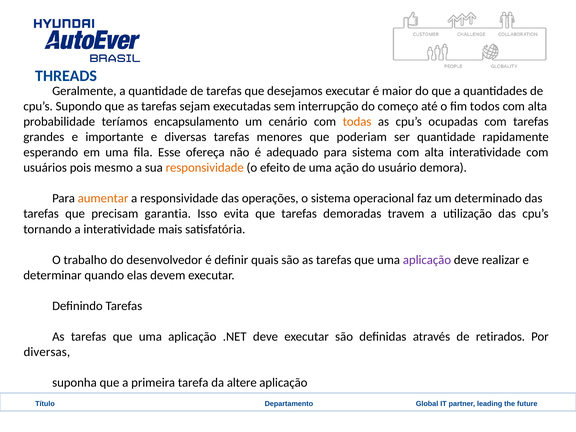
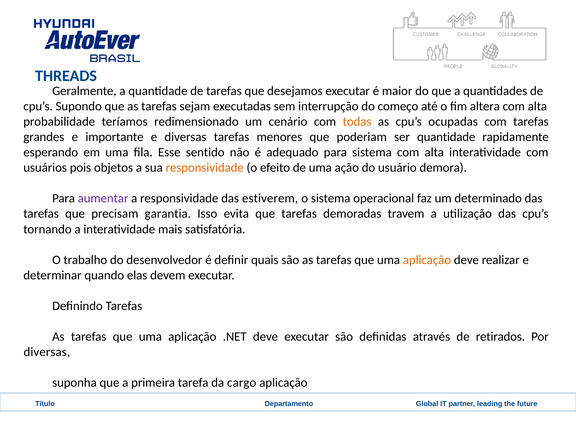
todos: todos -> altera (485, 106)
encapsulamento: encapsulamento -> redimensionado (196, 122)
ofereça: ofereça -> sentido (205, 152)
mesmo: mesmo -> objetos (114, 168)
aumentar colour: orange -> purple (103, 198)
operações: operações -> estiverem (270, 198)
aplicação colour: purple -> orange (427, 260)
altere: altere -> cargo (242, 383)
